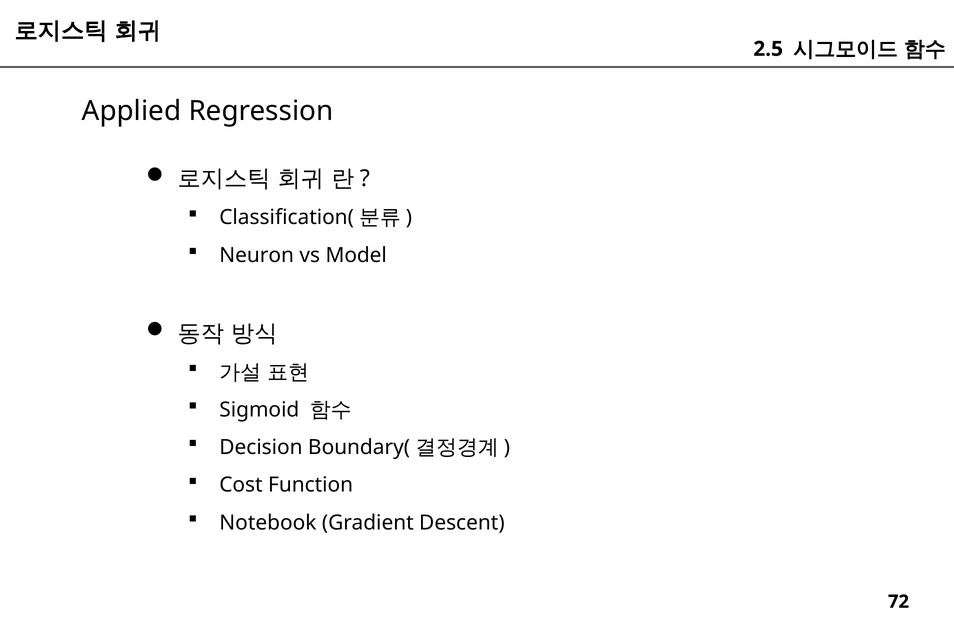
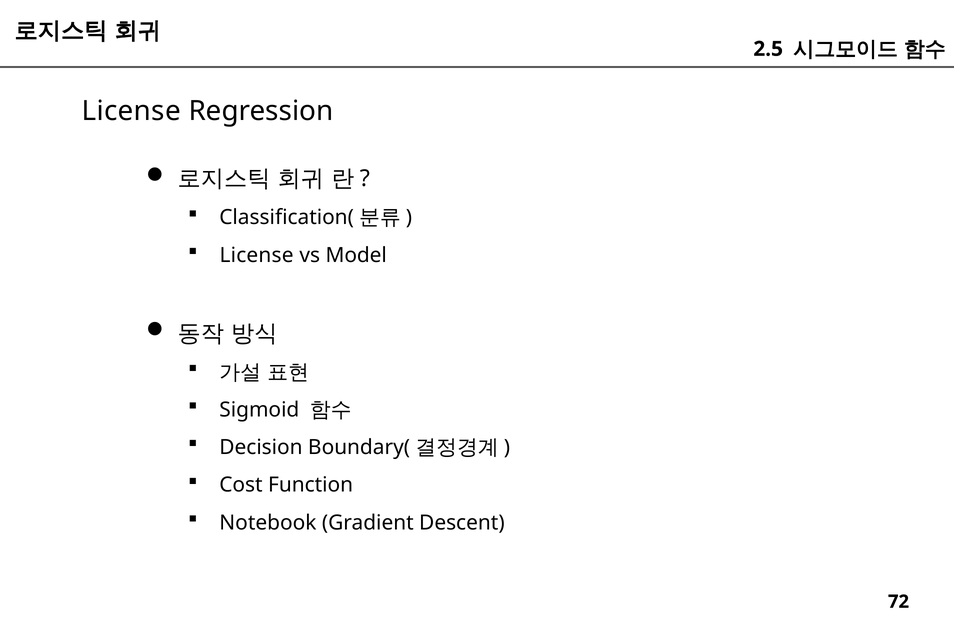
Applied: Applied -> License (131, 111)
Neuron: Neuron -> License (257, 255)
